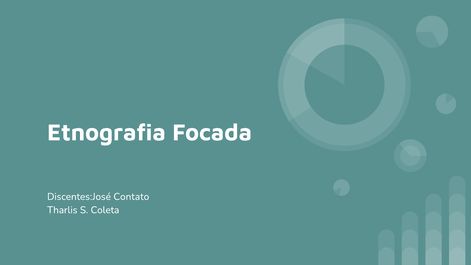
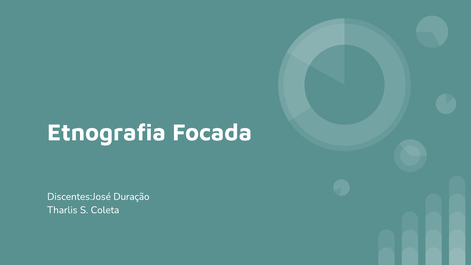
Contato: Contato -> Duração (131, 197)
